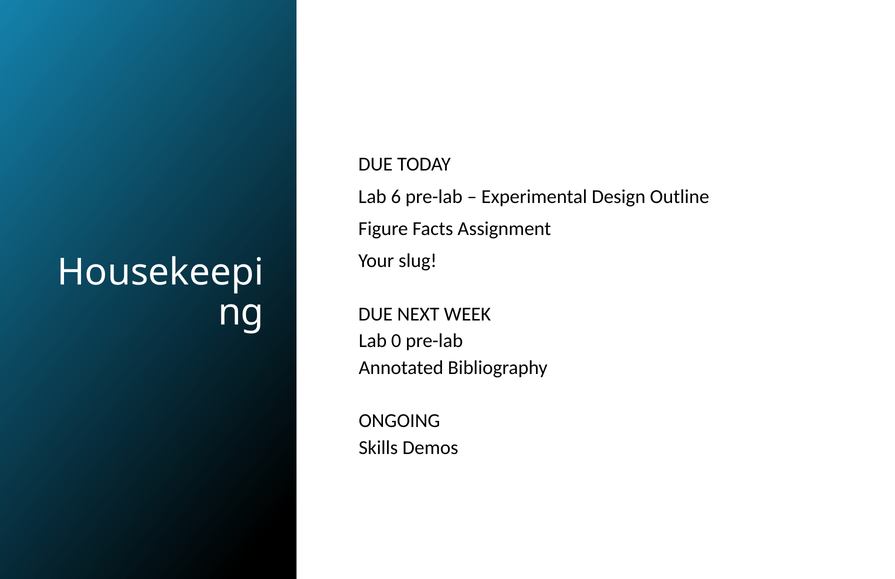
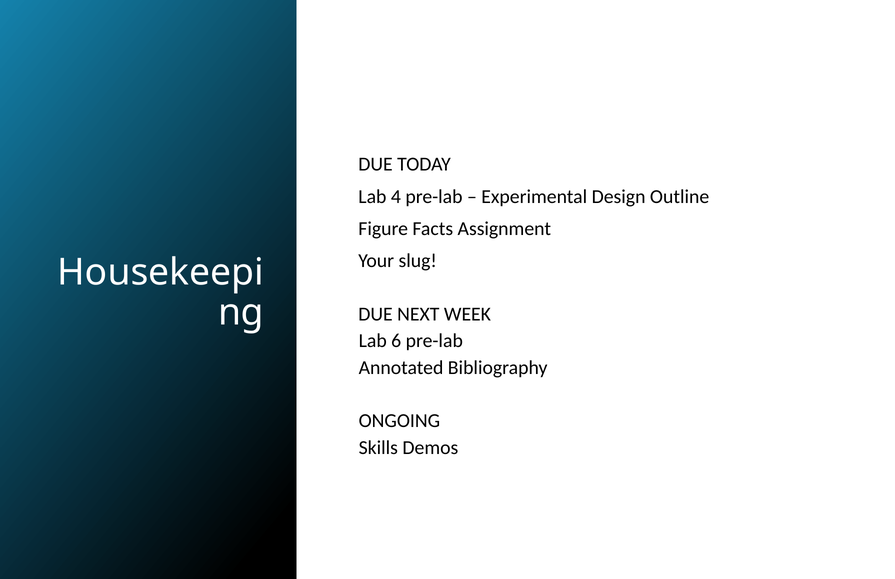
6: 6 -> 4 (396, 197)
0: 0 -> 6 (396, 341)
